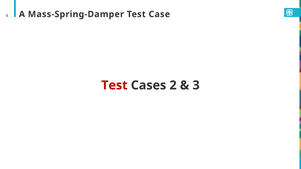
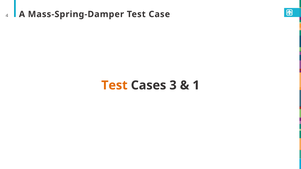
Test colour: red -> orange (114, 85)
2: 2 -> 3 (173, 85)
3: 3 -> 1 (196, 85)
